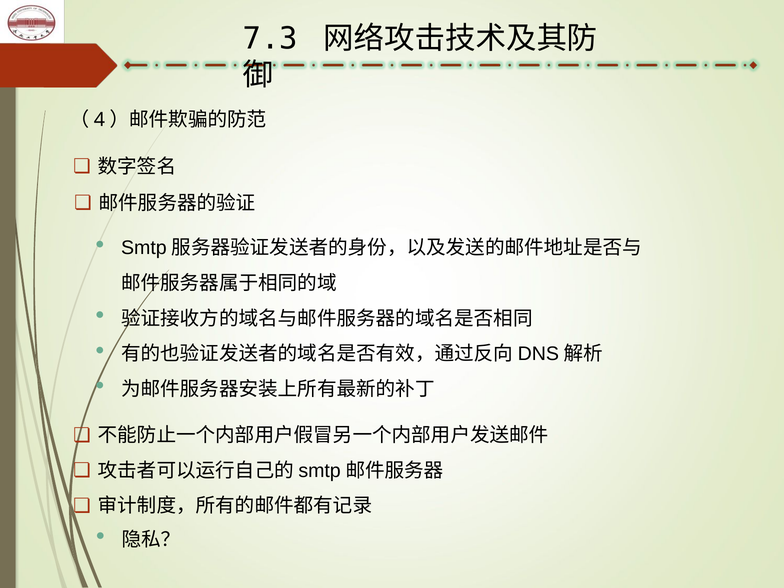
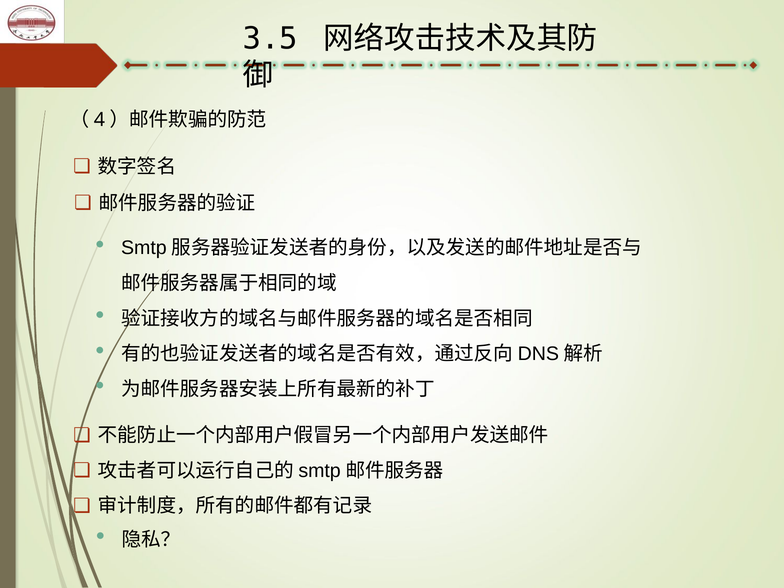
7.3: 7.3 -> 3.5 (270, 39)
